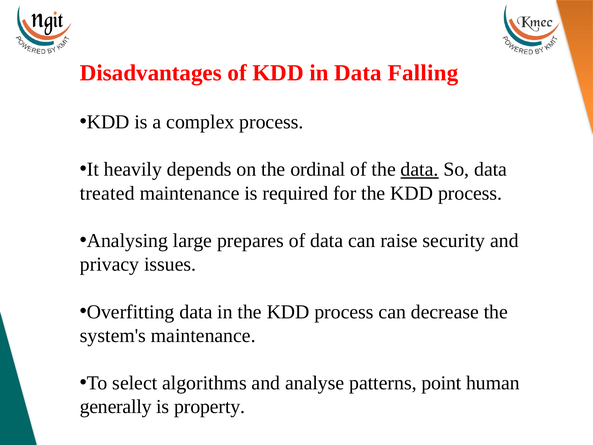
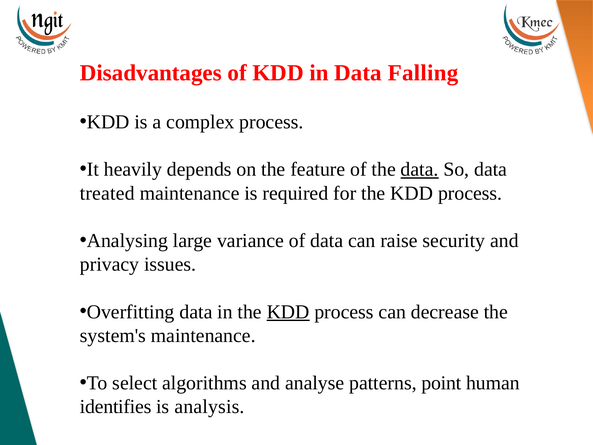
ordinal: ordinal -> feature (318, 169)
prepares: prepares -> variance (250, 241)
KDD underline: none -> present (288, 312)
generally: generally -> identifies (116, 407)
property: property -> analysis (210, 407)
